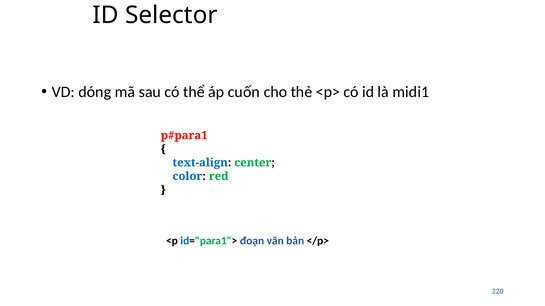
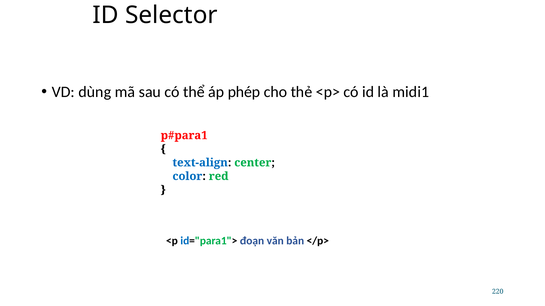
dóng: dóng -> dùng (95, 92)
cuốn: cuốn -> phép (244, 92)
